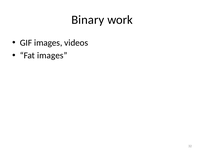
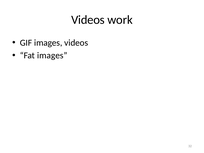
Binary: Binary -> Videos (88, 20)
